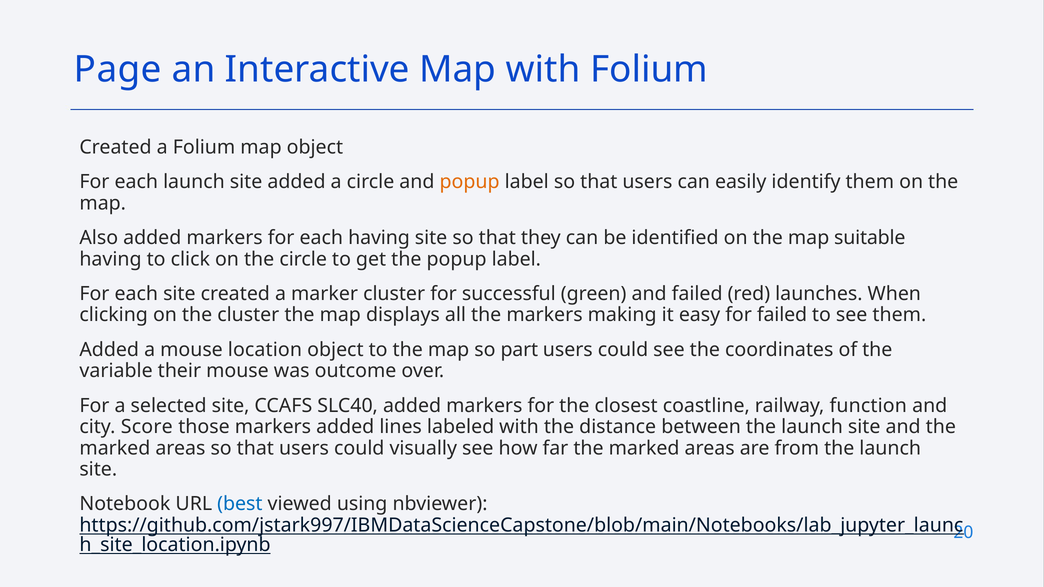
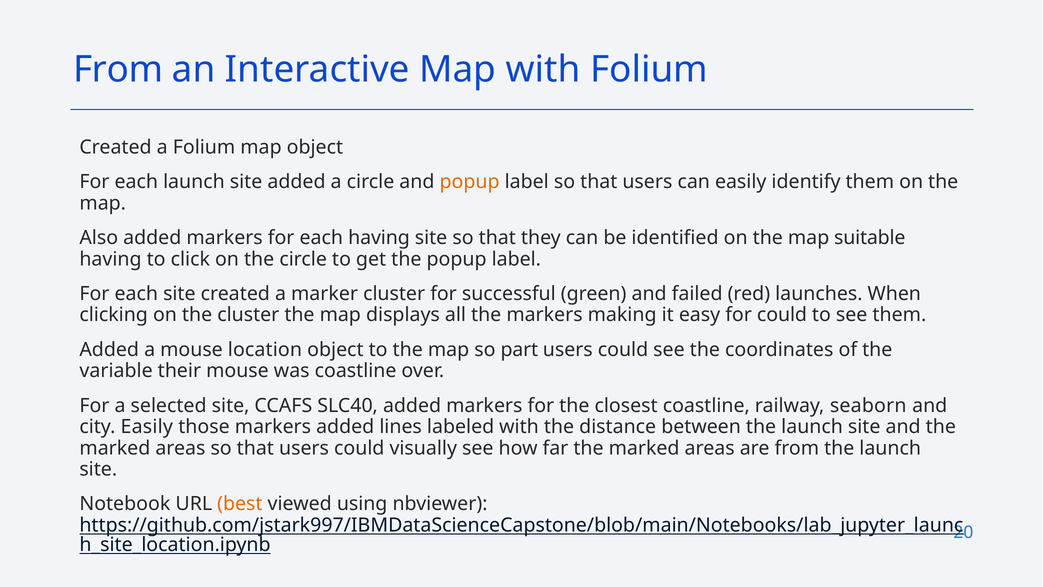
Page: Page -> From (118, 70)
for failed: failed -> could (782, 315)
was outcome: outcome -> coastline (356, 371)
function: function -> seaborn (868, 406)
city Score: Score -> Easily (147, 427)
best colour: blue -> orange (240, 504)
